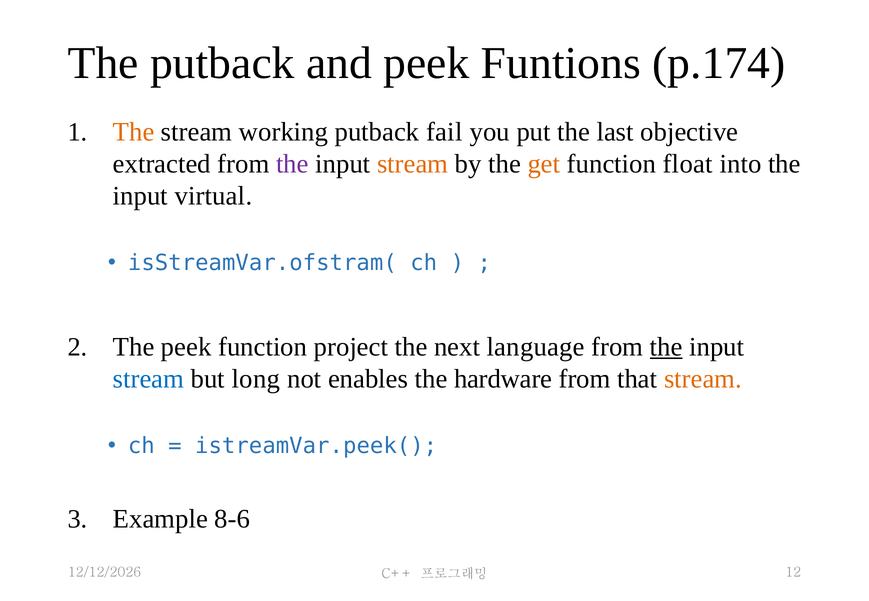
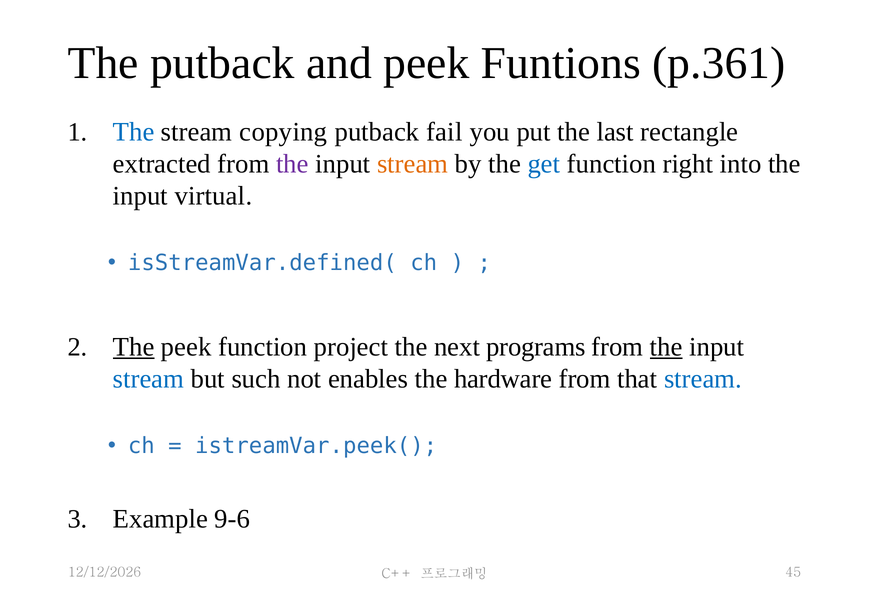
p.174: p.174 -> p.361 (719, 63)
The colour: orange -> blue (134, 132)
working: working -> copying (283, 132)
objective: objective -> rectangle (689, 132)
get colour: orange -> blue (544, 164)
float: float -> right (688, 164)
isStreamVar.ofstram(: isStreamVar.ofstram( -> isStreamVar.defined( (262, 263)
The underline: none -> present (134, 347)
language: language -> programs (536, 347)
long: long -> such (256, 379)
stream colour: orange -> blue (703, 379)
8-6: 8-6 -> 9-6 (232, 520)
12: 12 -> 45 (793, 573)
